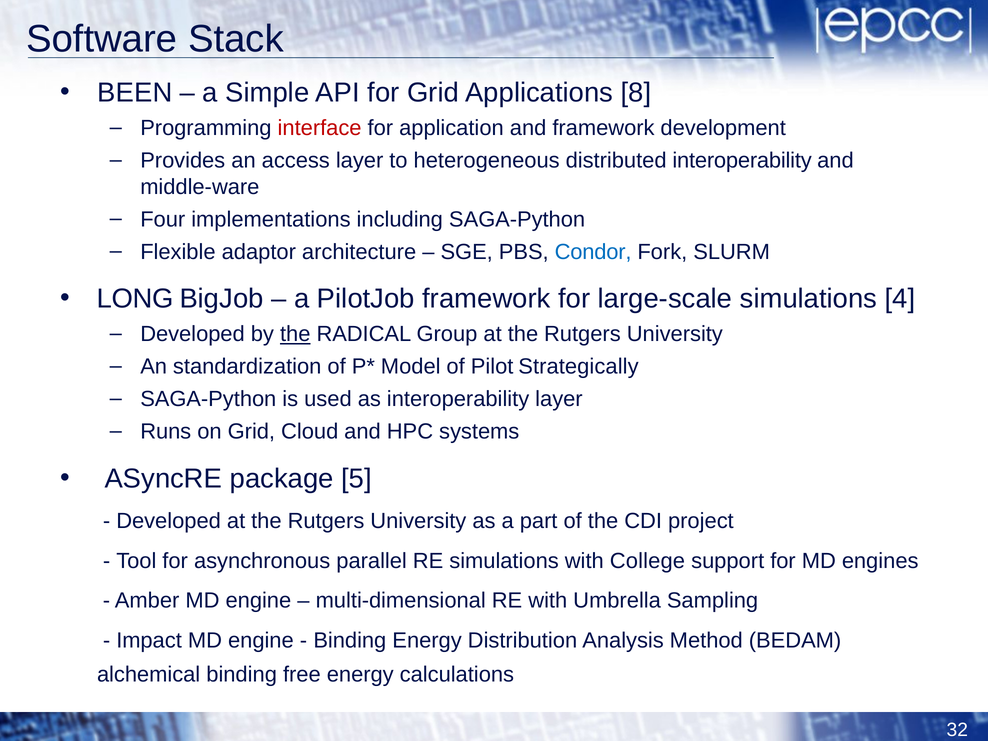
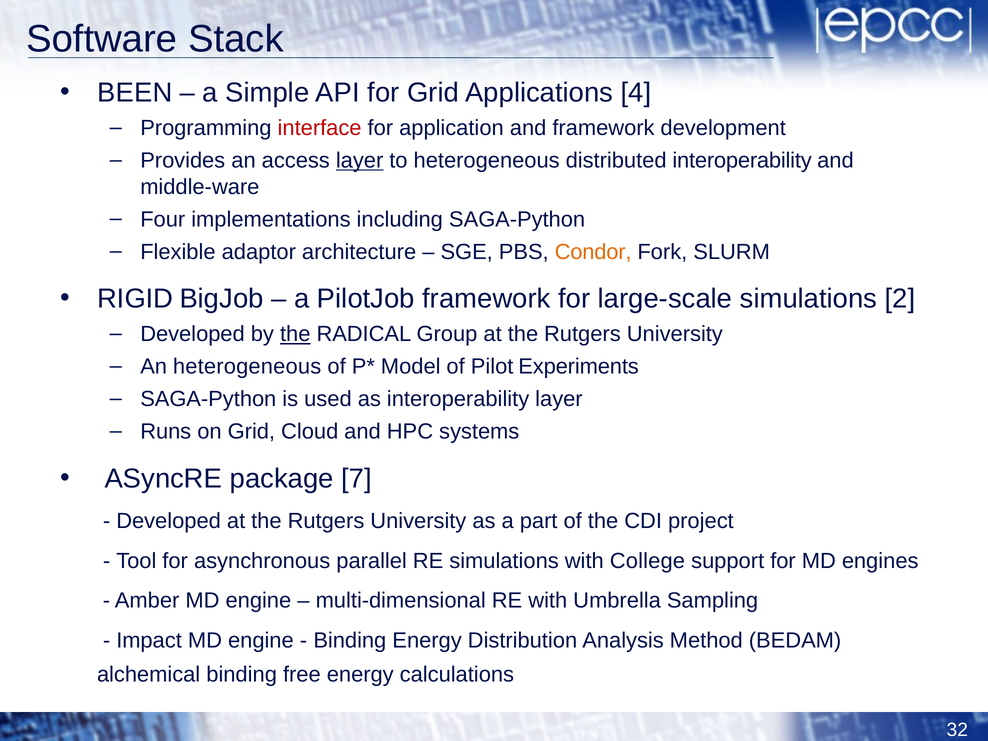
8: 8 -> 4 (636, 93)
layer underline: none -> present (360, 161)
Condor colour: blue -> orange (593, 252)
LONG: LONG -> RIGID (135, 299)
4: 4 -> 2 (900, 299)
An standardization: standardization -> heterogeneous (247, 367)
Strategically: Strategically -> Experiments (579, 367)
5: 5 -> 7 (357, 479)
